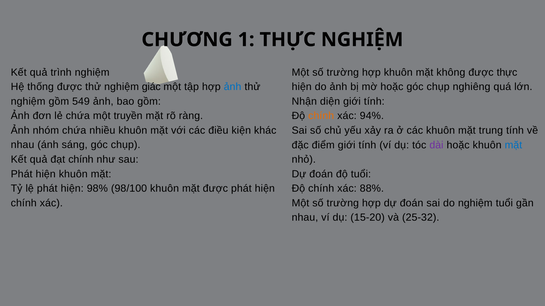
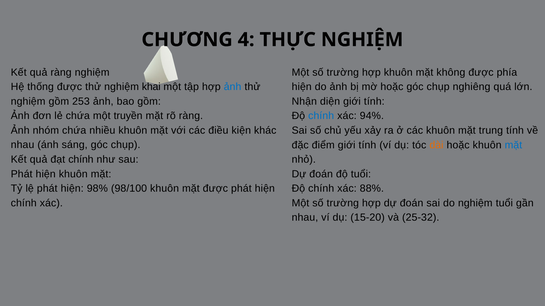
1: 1 -> 4 (246, 40)
quả trình: trình -> ràng (61, 72)
được thực: thực -> phía (507, 73)
giác: giác -> khai (151, 87)
549: 549 -> 253 (81, 102)
chính colour: orange -> blue (321, 116)
dài colour: purple -> orange (436, 145)
